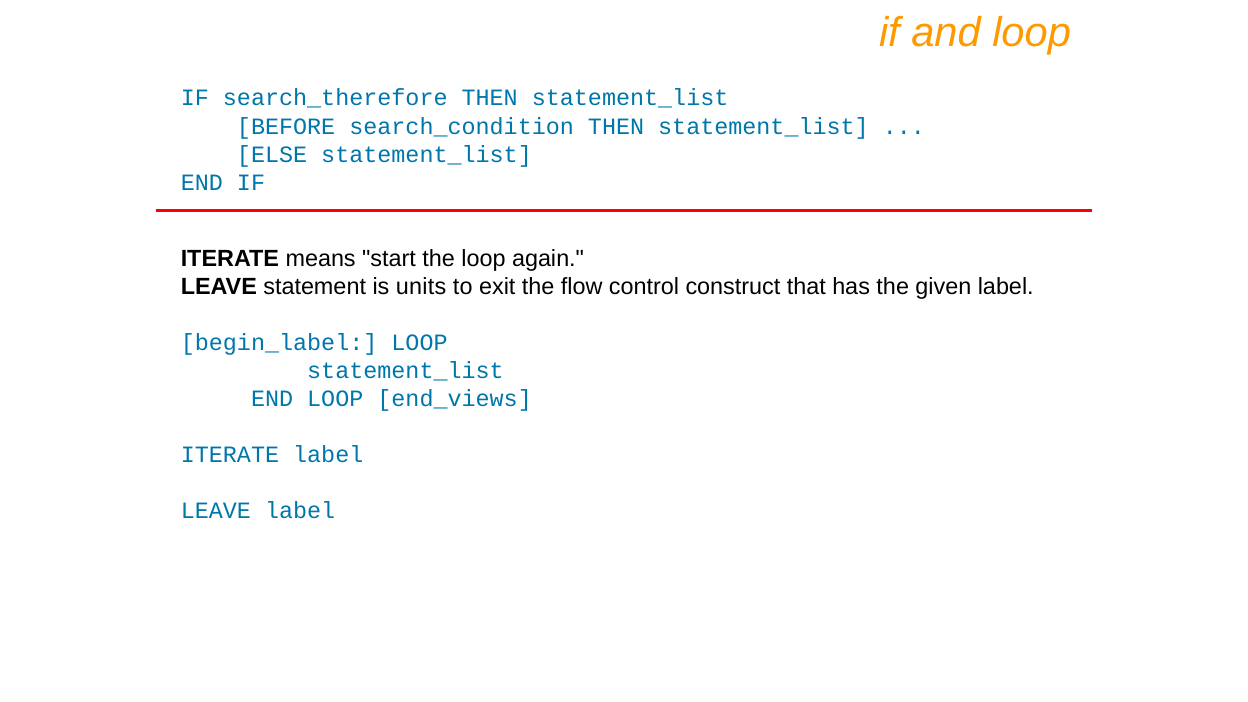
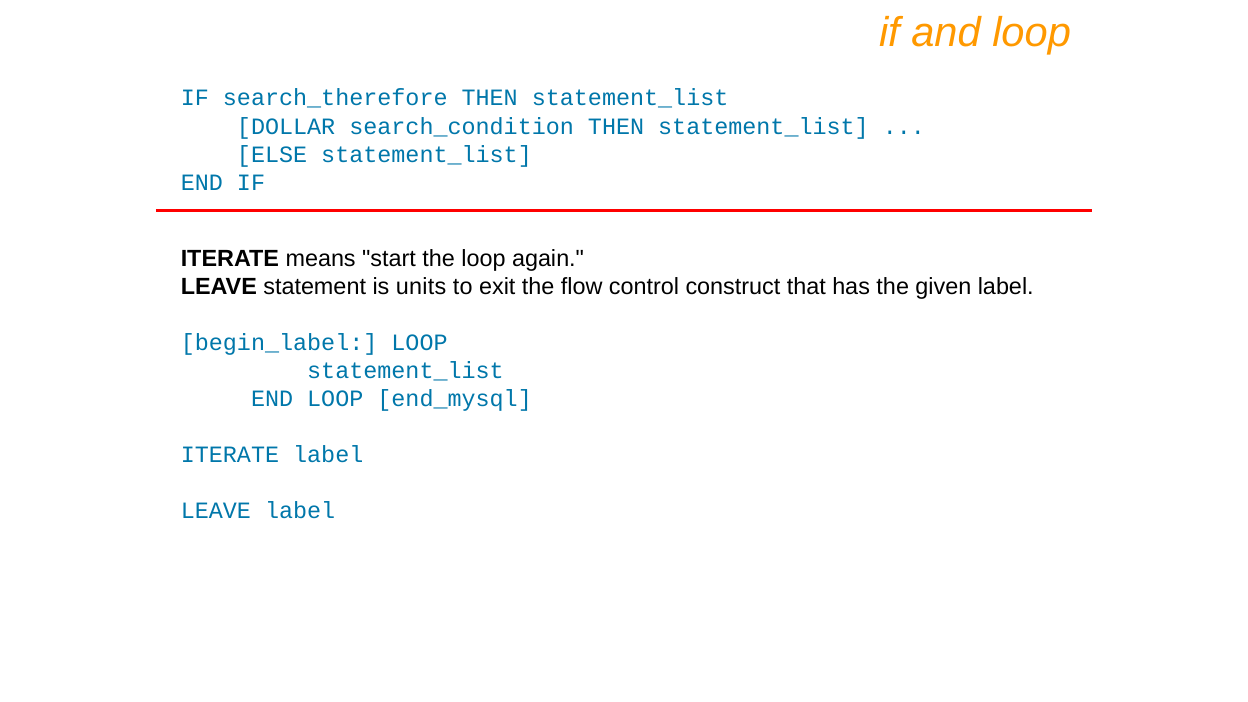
BEFORE: BEFORE -> DOLLAR (286, 126)
end_views: end_views -> end_mysql (455, 399)
